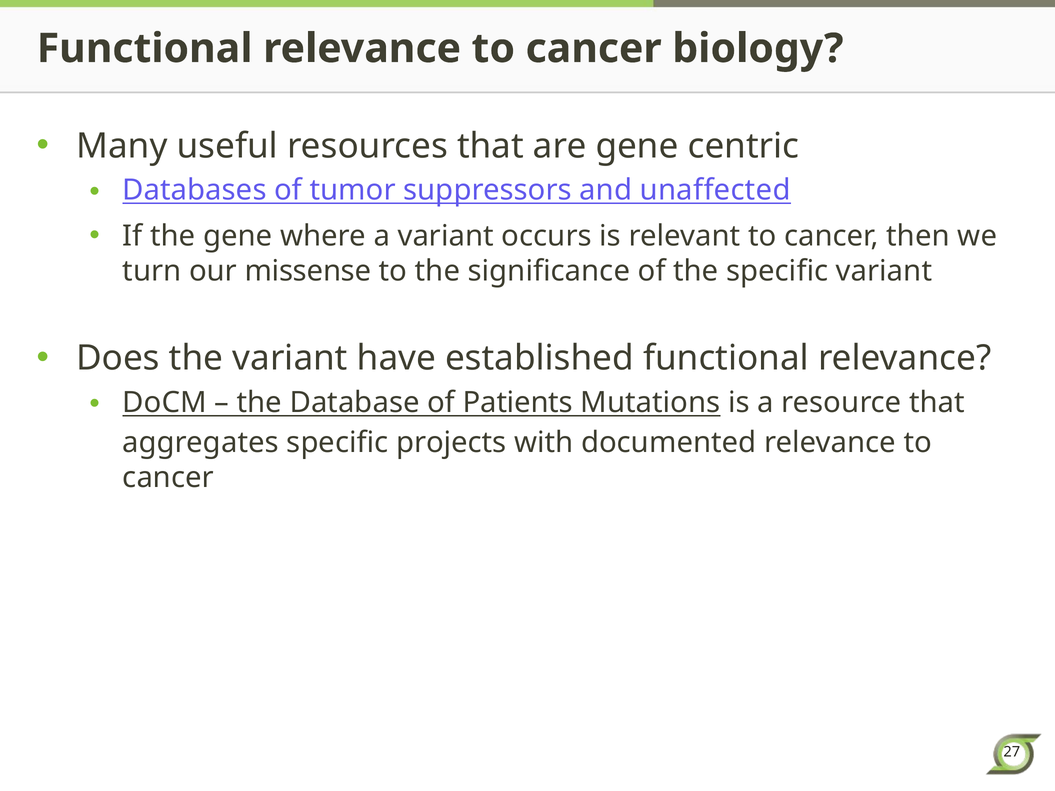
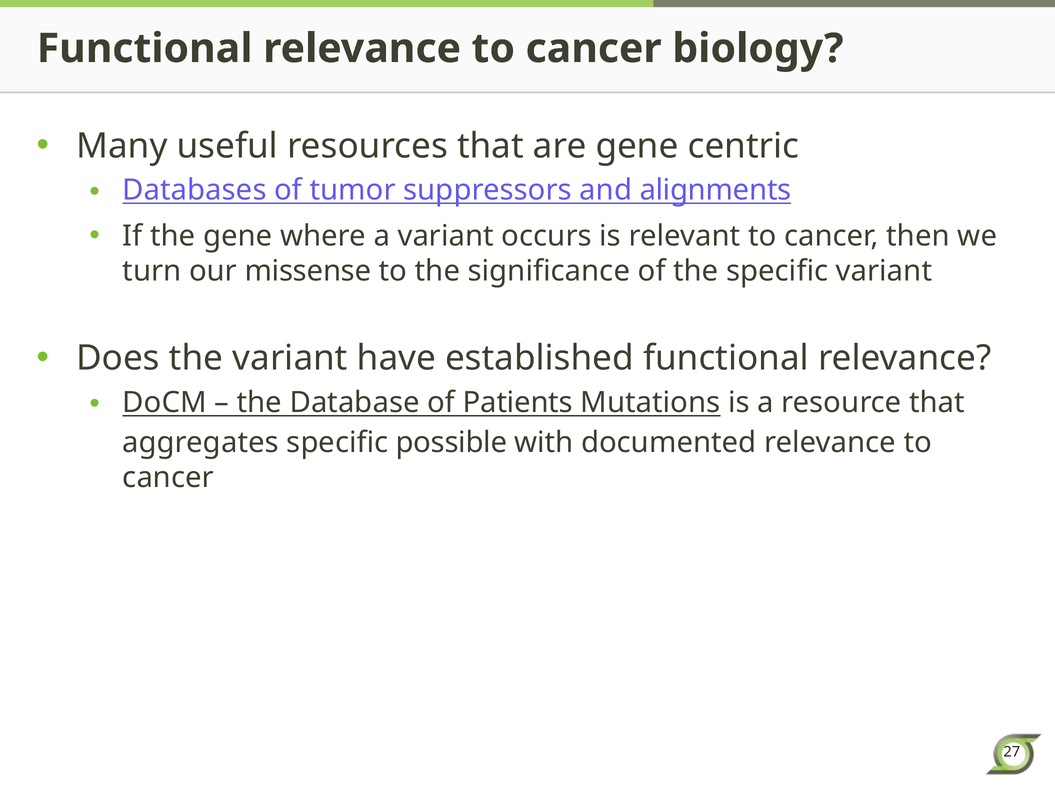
unaffected: unaffected -> alignments (715, 190)
projects: projects -> possible (451, 443)
